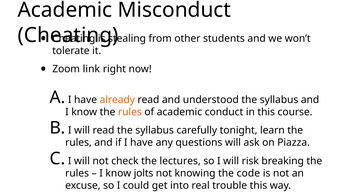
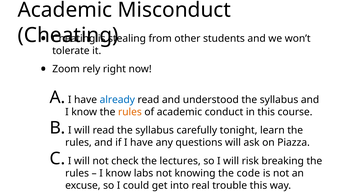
link: link -> rely (91, 69)
already colour: orange -> blue (117, 100)
jolts: jolts -> labs (144, 173)
